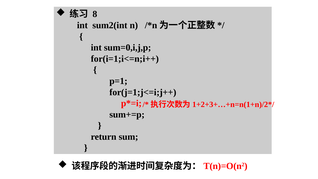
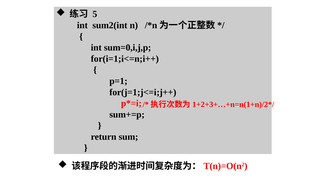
8: 8 -> 5 (95, 14)
